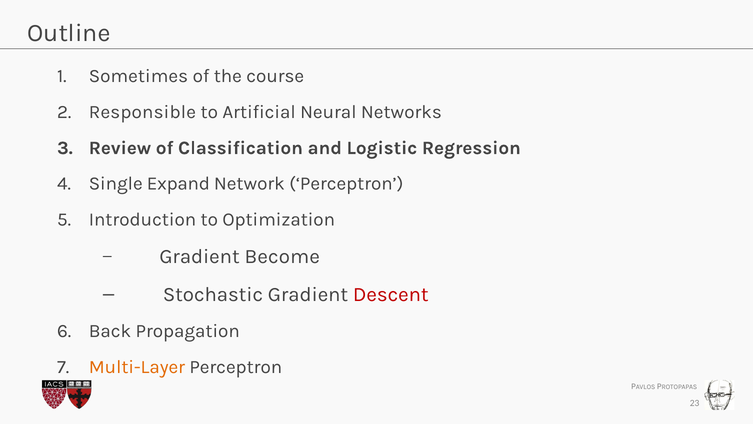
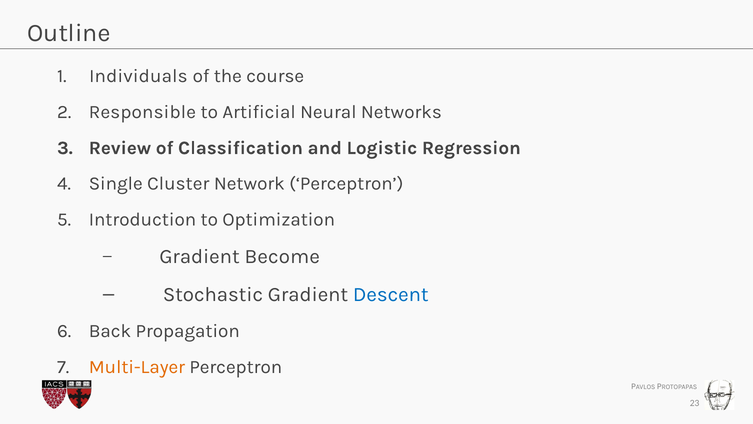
Sometimes: Sometimes -> Individuals (138, 76)
Expand: Expand -> Cluster (178, 183)
Descent colour: red -> blue (391, 294)
